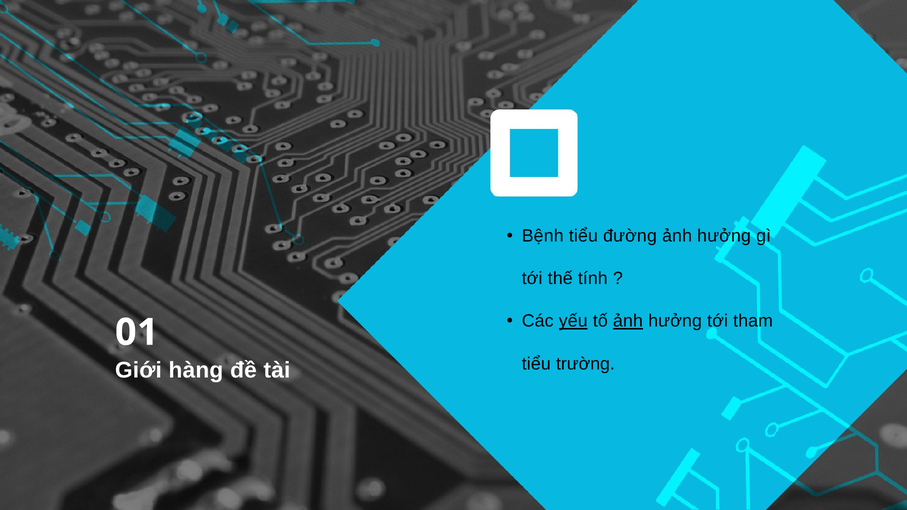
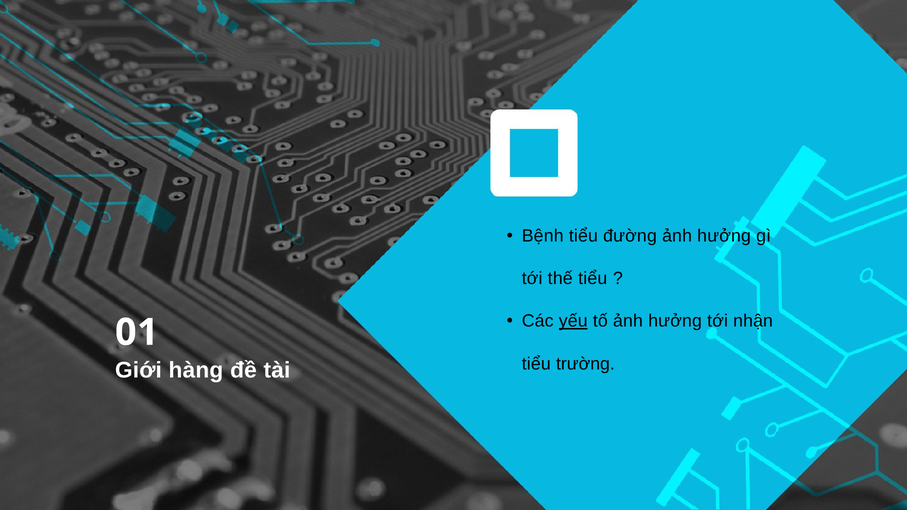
thế tính: tính -> tiểu (593, 279)
ảnh underline: present -> none (628, 321)
tham: tham -> nhận (753, 321)
